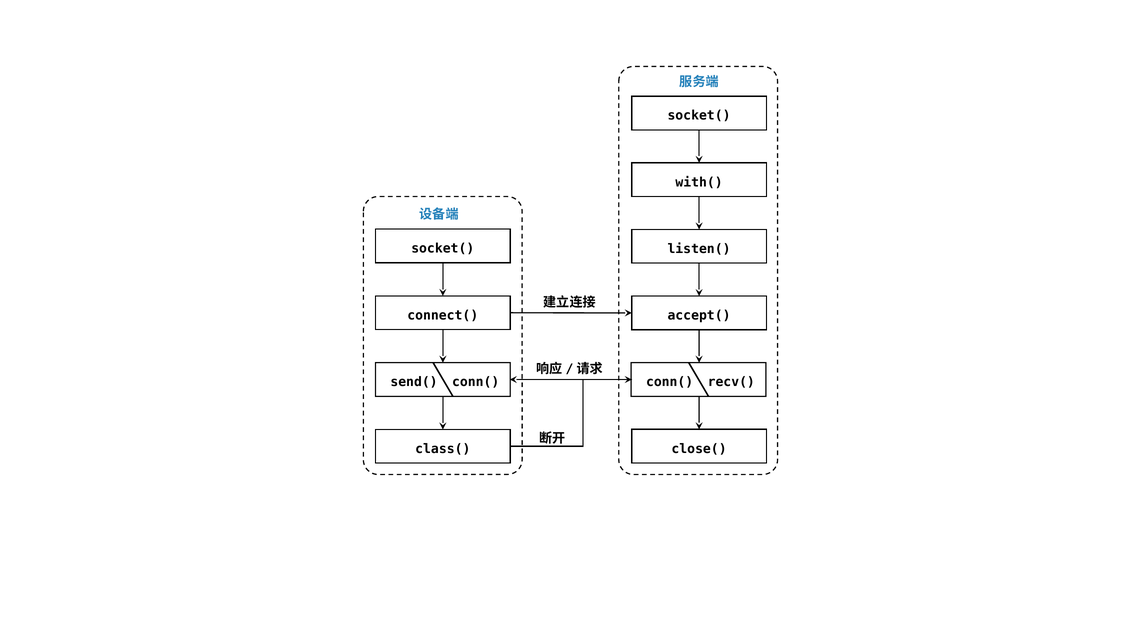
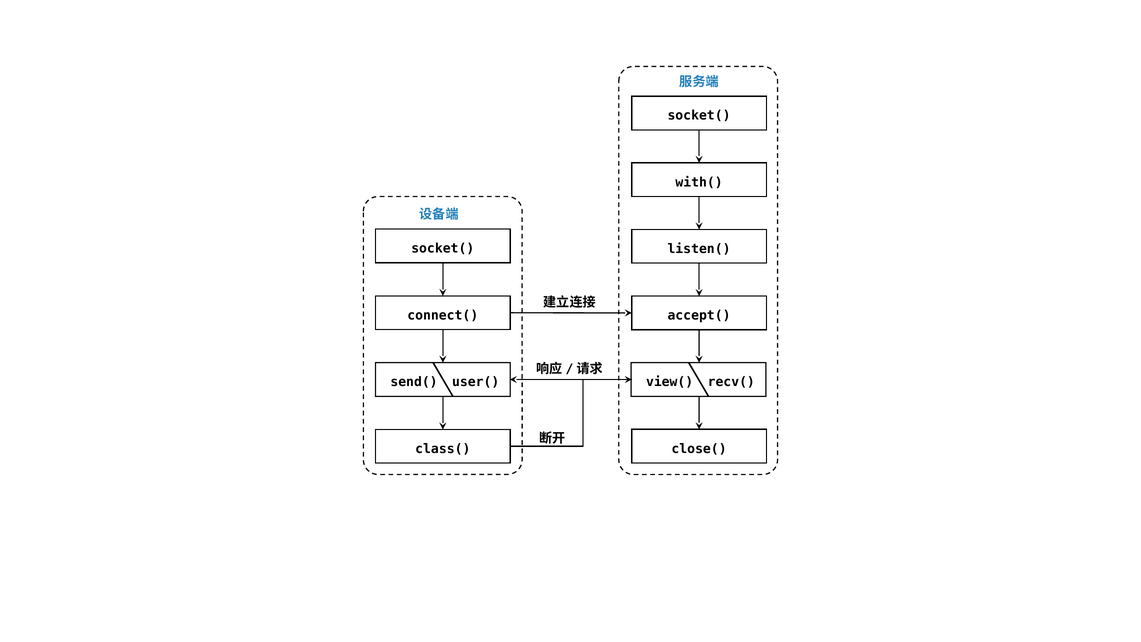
send( conn(: conn( -> user( (476, 382)
conn(: conn( -> view( (670, 382)
